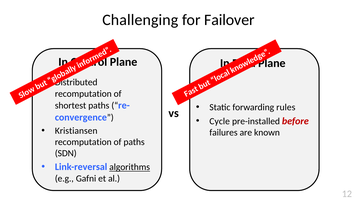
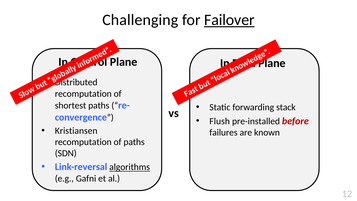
Failover underline: none -> present (229, 20)
rules: rules -> stack (286, 107)
Cycle: Cycle -> Flush (220, 121)
